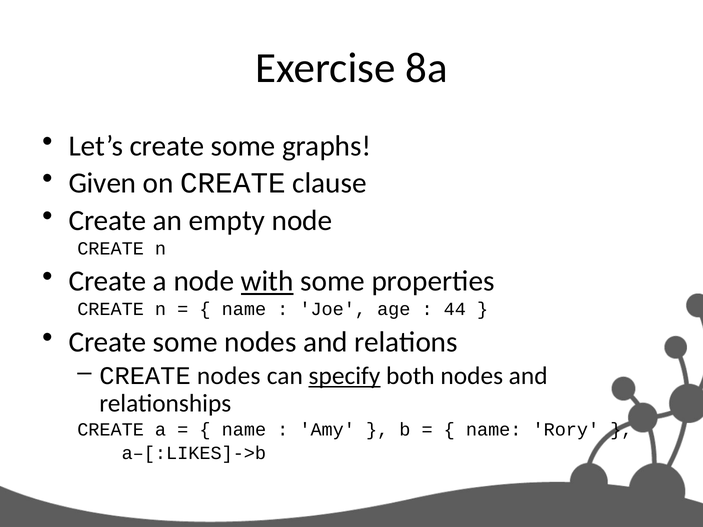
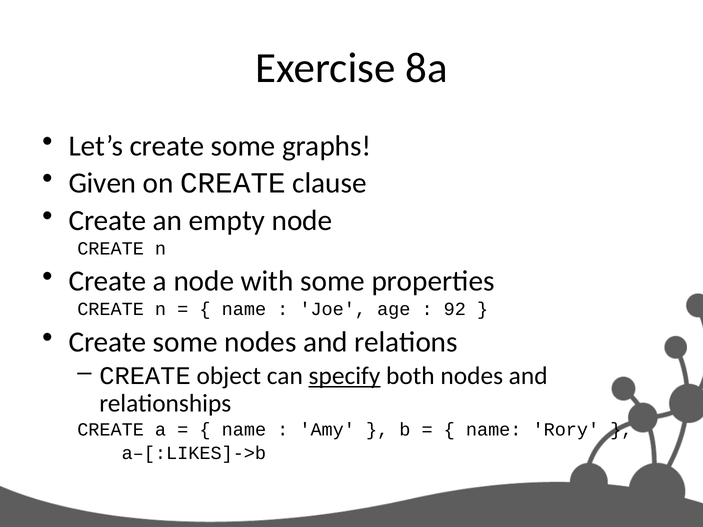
with underline: present -> none (267, 281)
44: 44 -> 92 (455, 309)
CREATE nodes: nodes -> object (229, 376)
